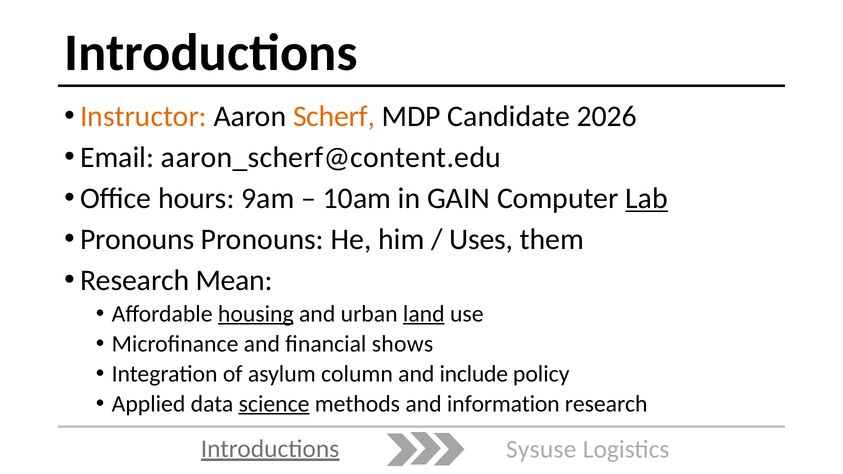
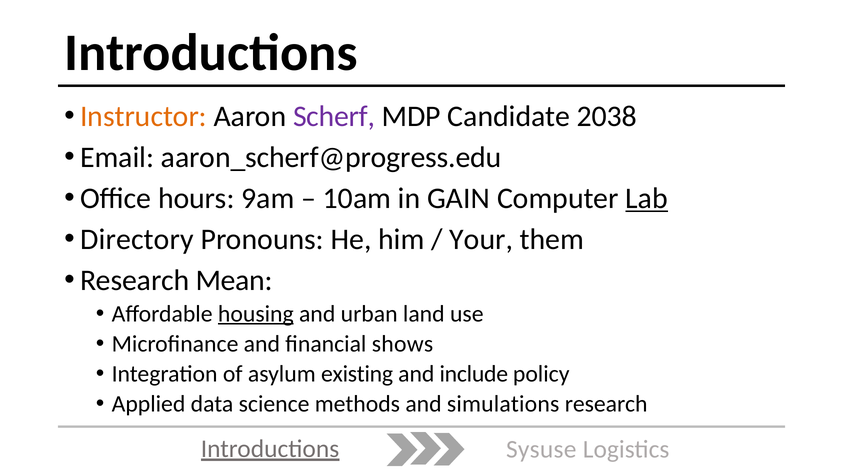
Scherf colour: orange -> purple (334, 116)
2026: 2026 -> 2038 (607, 116)
aaron_scherf@content.edu: aaron_scherf@content.edu -> aaron_scherf@progress.edu (331, 157)
Pronouns: Pronouns -> Directory (137, 239)
Uses: Uses -> Your (481, 239)
land underline: present -> none (424, 314)
column: column -> existing (357, 374)
science underline: present -> none (274, 404)
information: information -> simulations (503, 404)
